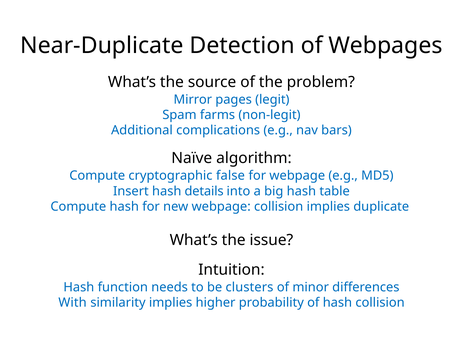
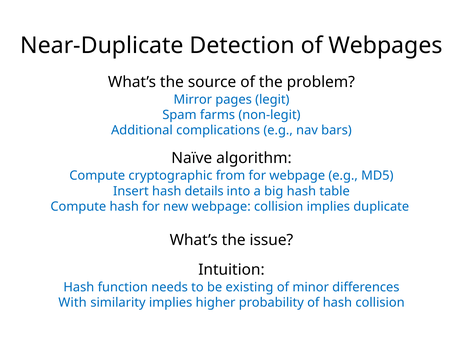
false: false -> from (231, 176)
clusters: clusters -> existing (249, 287)
